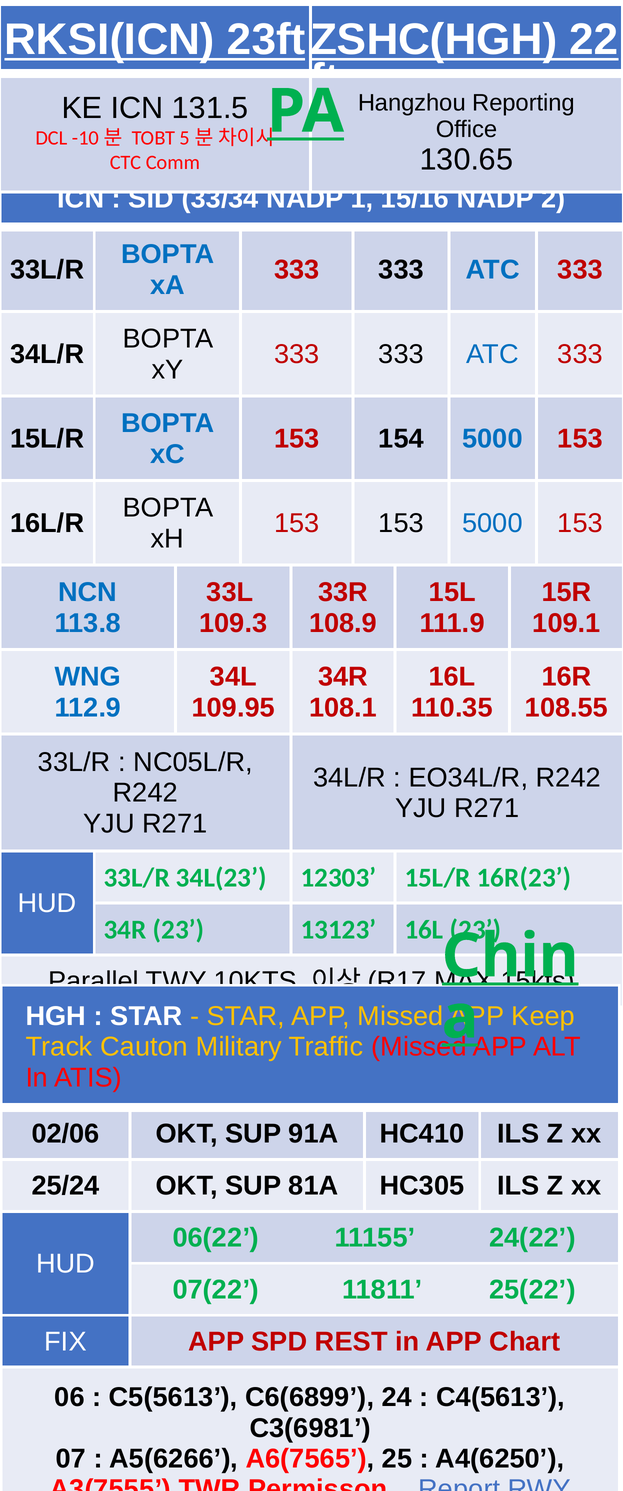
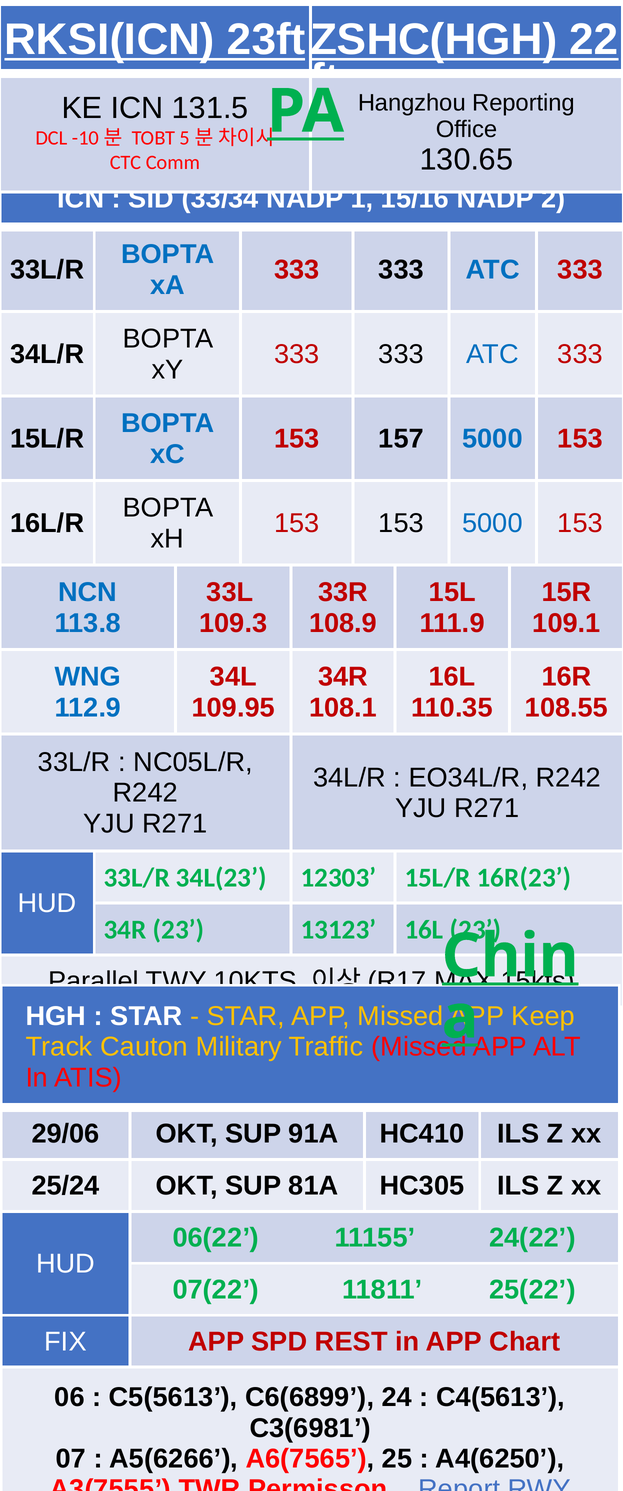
154: 154 -> 157 (401, 439)
02/06: 02/06 -> 29/06 (66, 1134)
